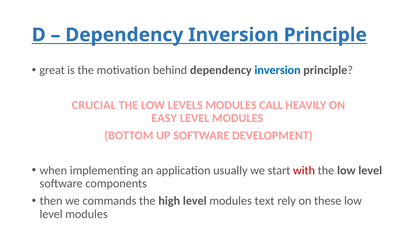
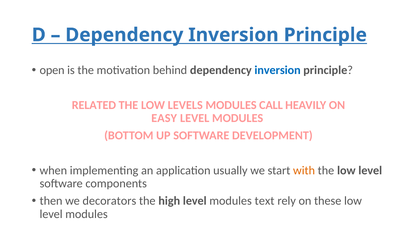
great: great -> open (52, 70)
CRUCIAL: CRUCIAL -> RELATED (94, 105)
with colour: red -> orange (304, 171)
commands: commands -> decorators (109, 201)
